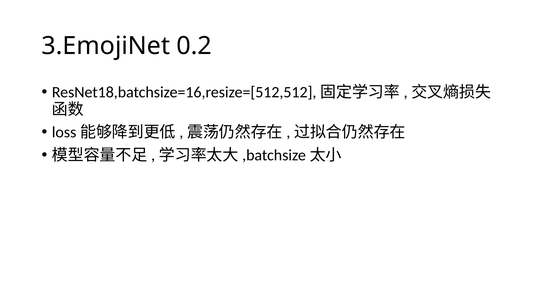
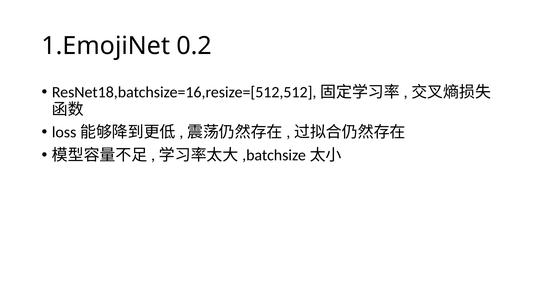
3.EmojiNet: 3.EmojiNet -> 1.EmojiNet (106, 46)
